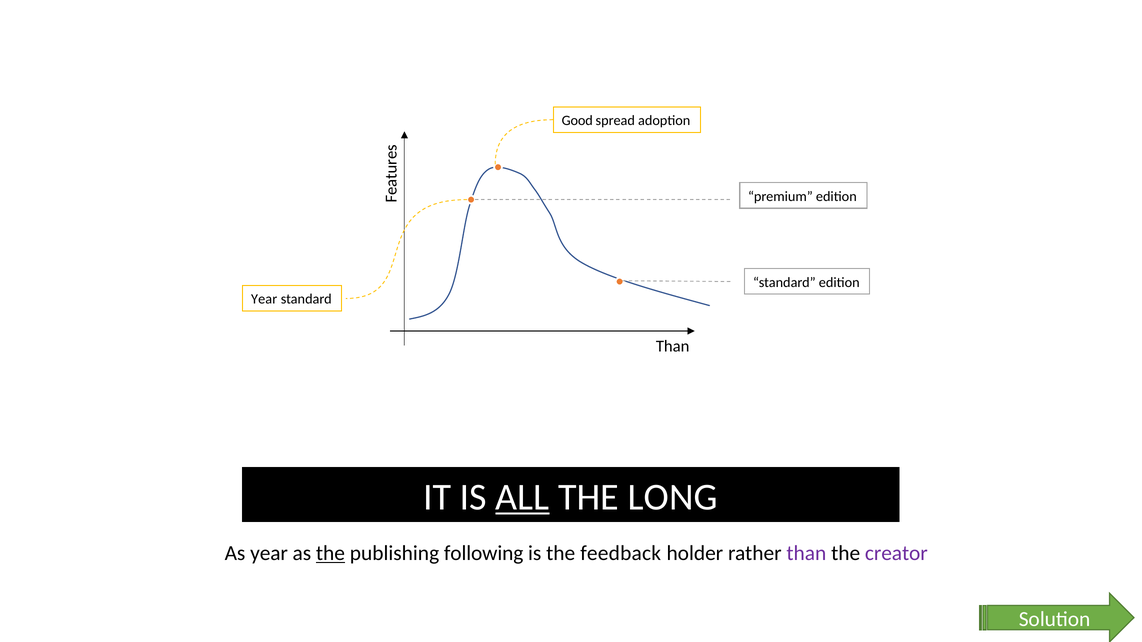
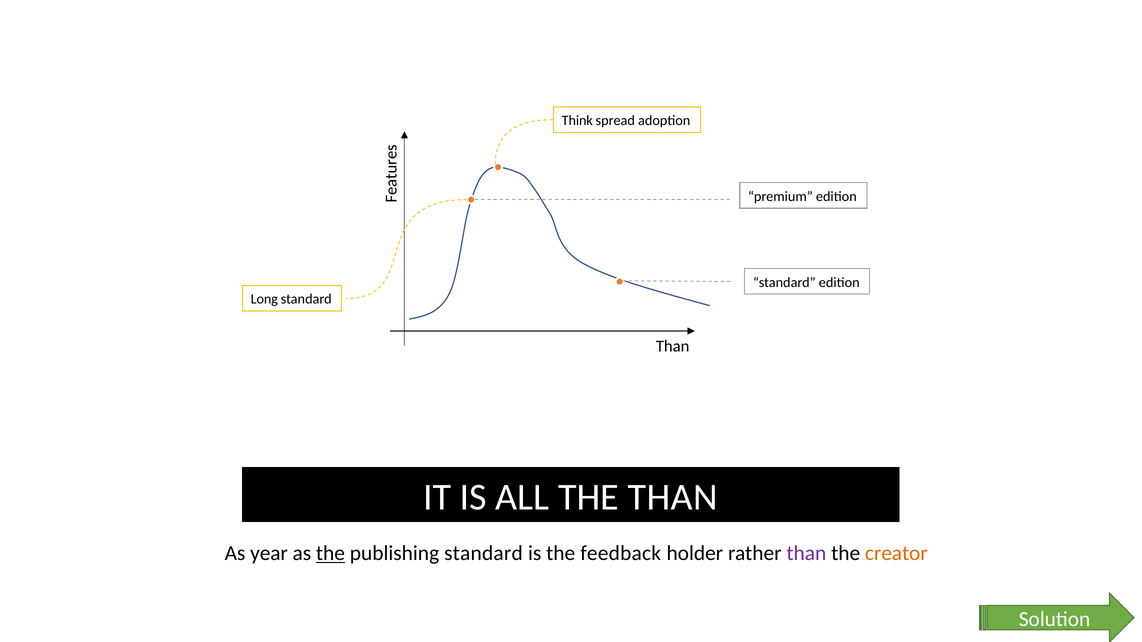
Good: Good -> Think (577, 121)
Year: Year -> Long (264, 299)
ALL underline: present -> none (522, 497)
THE LONG: LONG -> THAN (673, 497)
publishing following: following -> standard (483, 554)
creator colour: purple -> orange (896, 554)
